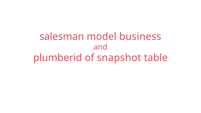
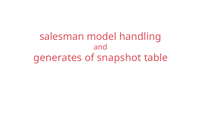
business: business -> handling (140, 37)
plumberid: plumberid -> generates (58, 58)
